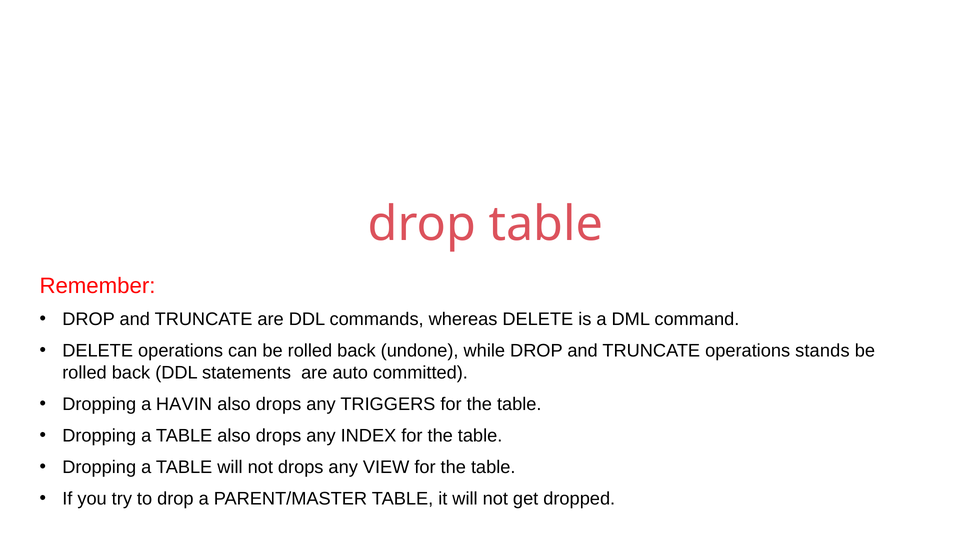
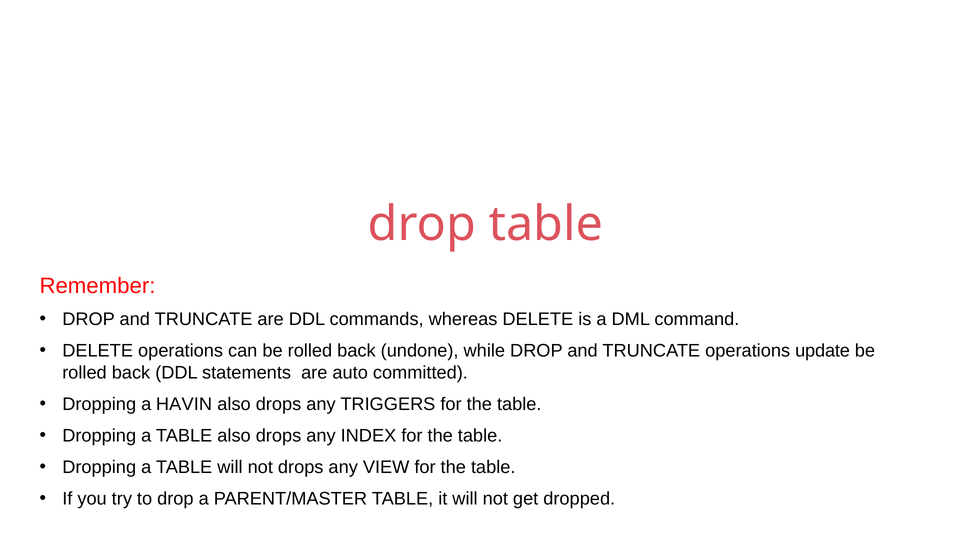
stands: stands -> update (823, 351)
